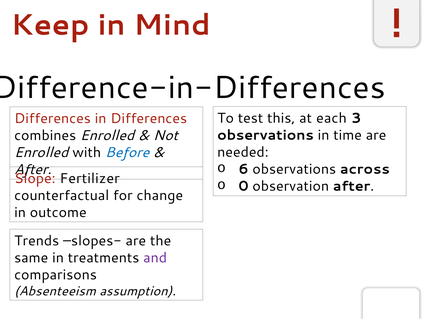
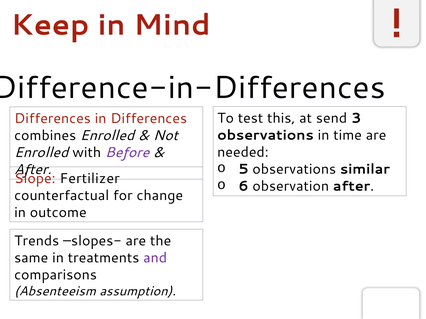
each: each -> send (332, 118)
Before colour: blue -> purple (127, 153)
6: 6 -> 5 (244, 170)
across: across -> similar (365, 170)
0: 0 -> 6 (244, 187)
